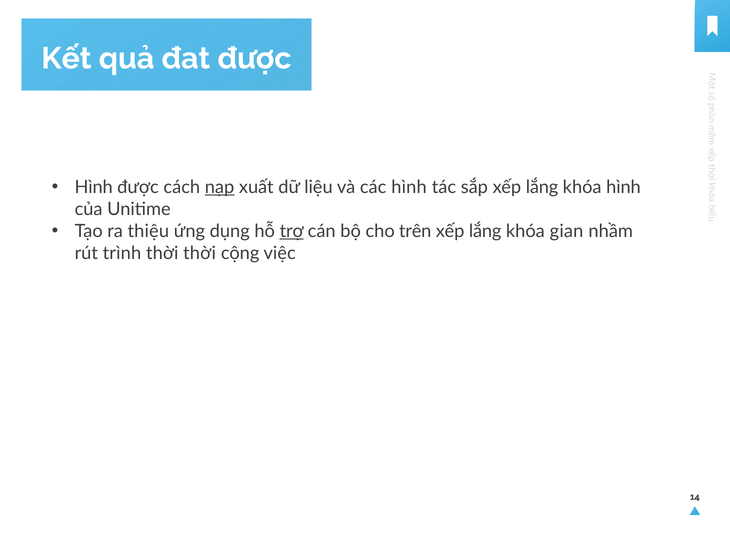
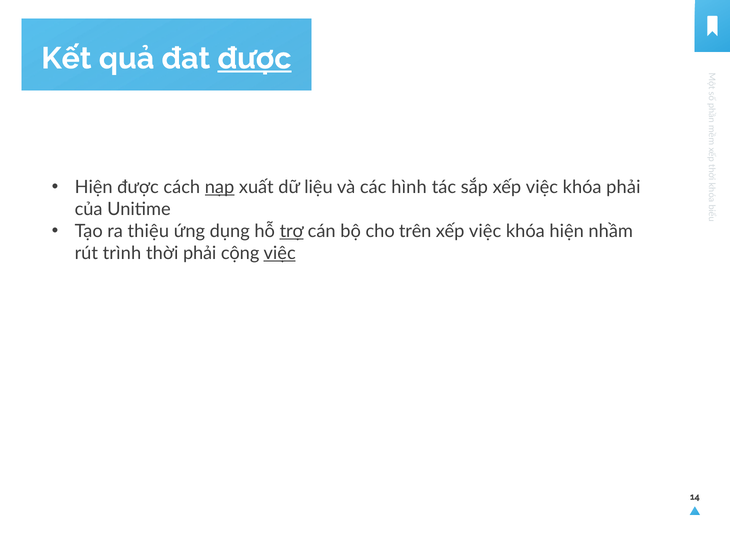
được underline: none -> present (254, 58)
Hình: Hình -> Hiện (94, 187)
sắp xếp lắng: lắng -> việc (542, 187)
khóa hình: hình -> phải (623, 187)
lắng: lắng -> việc (485, 231)
khóa gian: gian -> hiện (567, 231)
thời thời: thời -> phải (200, 253)
việc underline: none -> present (280, 253)
